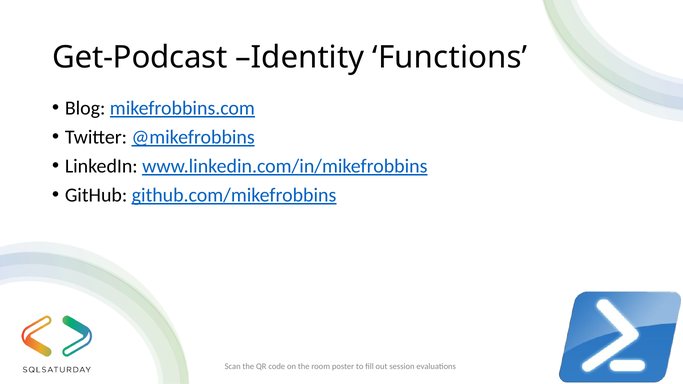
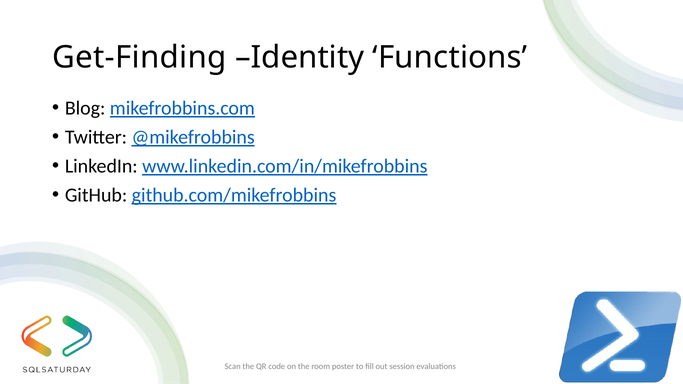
Get-Podcast: Get-Podcast -> Get-Finding (139, 57)
